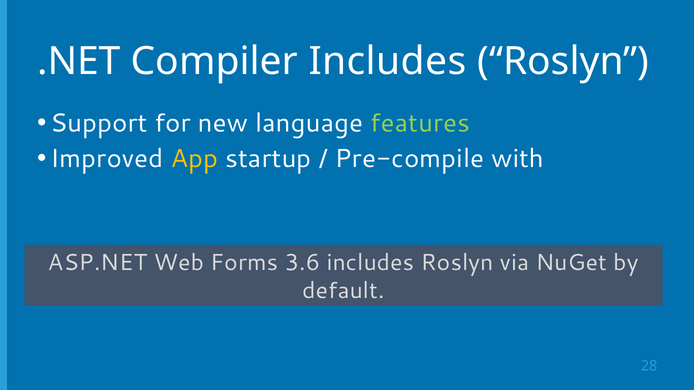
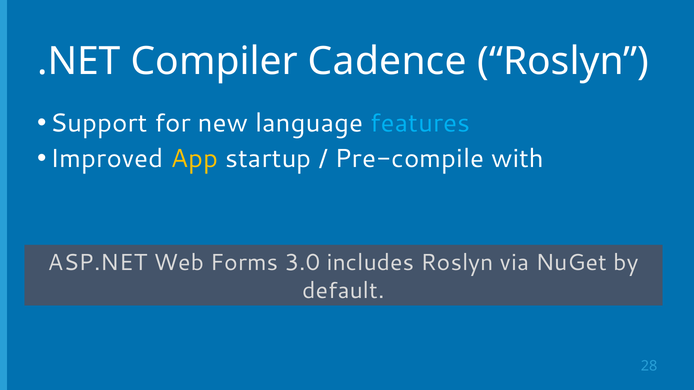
Compiler Includes: Includes -> Cadence (387, 61)
features colour: light green -> light blue (420, 123)
3.6: 3.6 -> 3.0 (302, 263)
